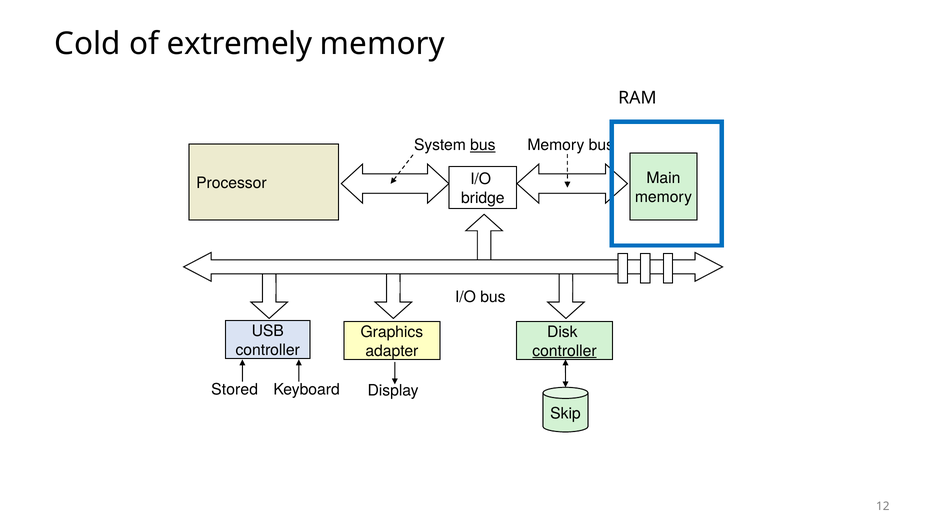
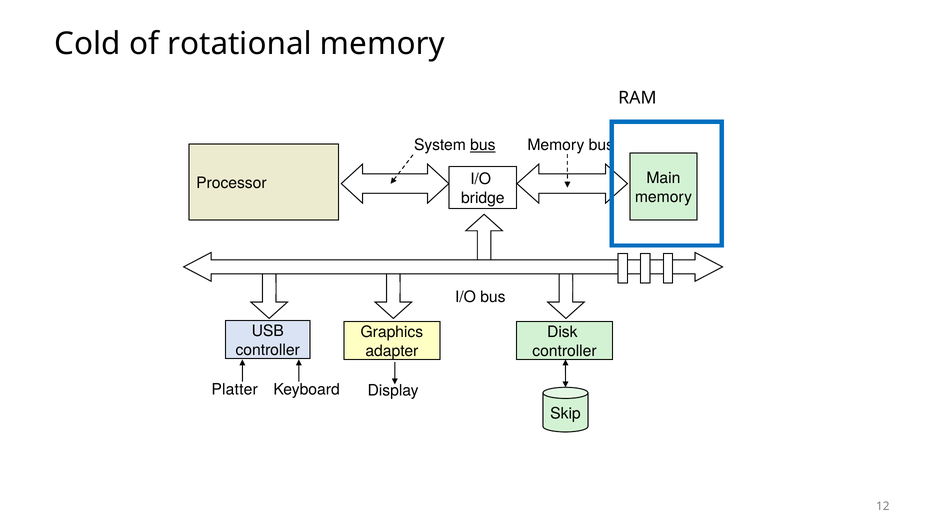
extremely: extremely -> rotational (239, 44)
controller underline: present -> none (564, 351)
Stored: Stored -> Platter (235, 390)
